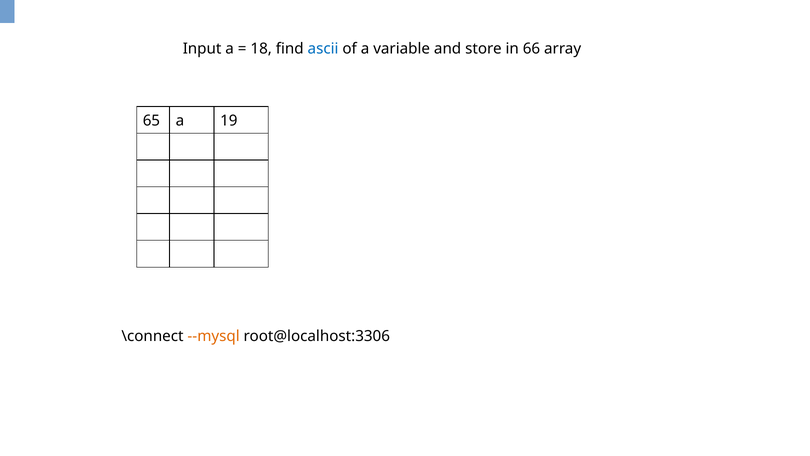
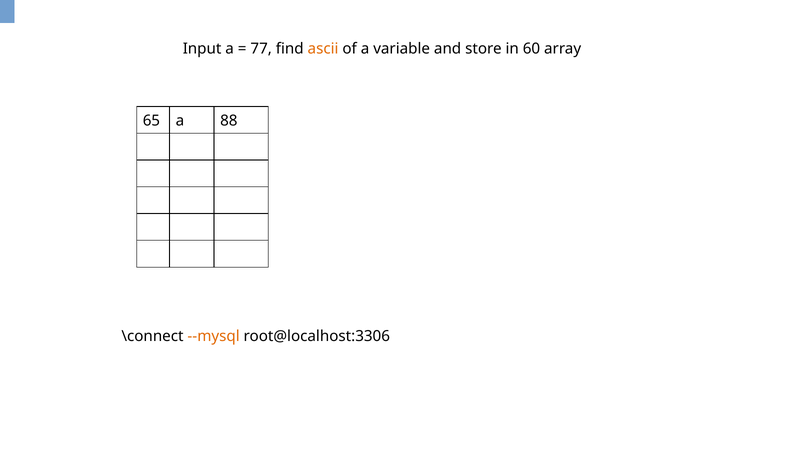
18: 18 -> 77 (261, 49)
ascii colour: blue -> orange (323, 49)
66: 66 -> 60 (531, 49)
19: 19 -> 88 (229, 121)
